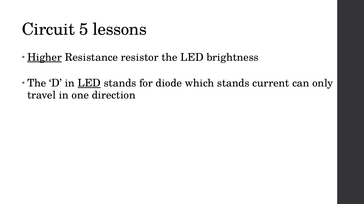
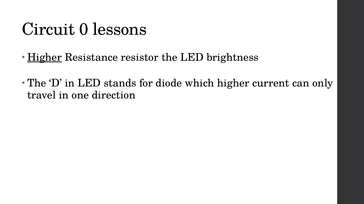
5: 5 -> 0 (84, 30)
LED underline: present -> none (89, 83)
which stands: stands -> higher (233, 83)
